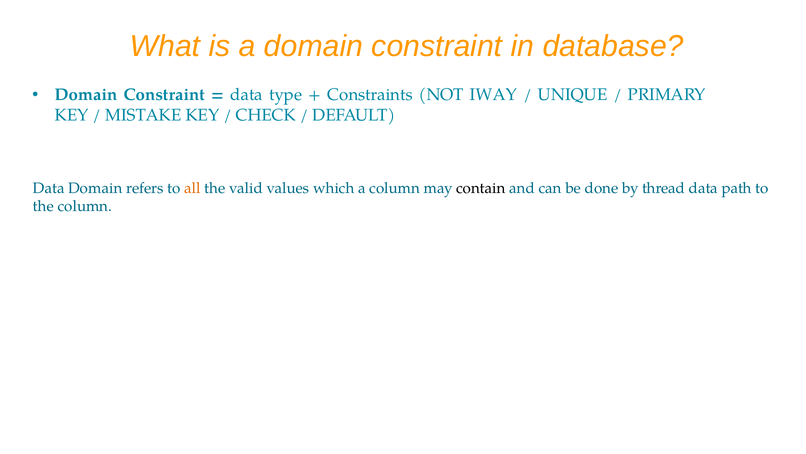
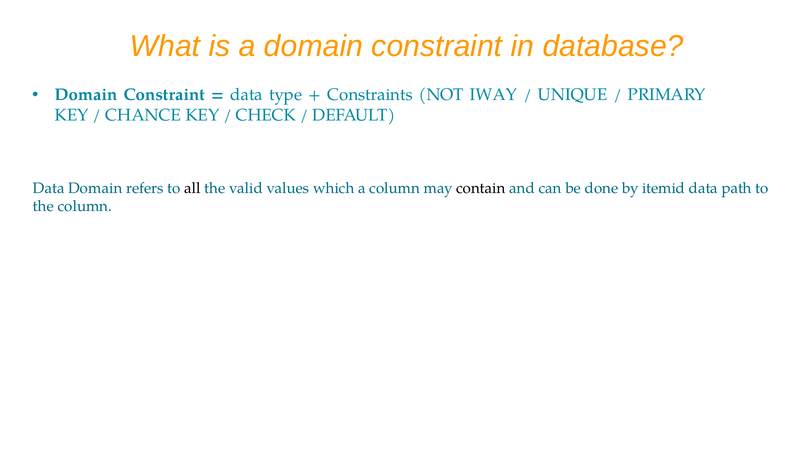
MISTAKE: MISTAKE -> CHANCE (143, 115)
all colour: orange -> black (192, 188)
thread: thread -> itemid (664, 188)
